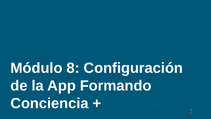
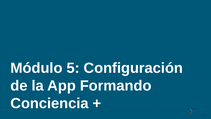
8: 8 -> 5 (73, 68)
